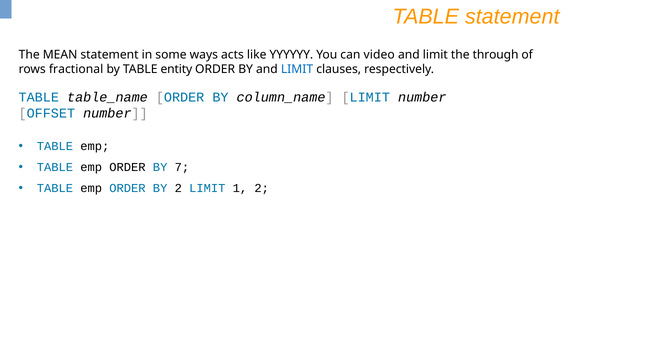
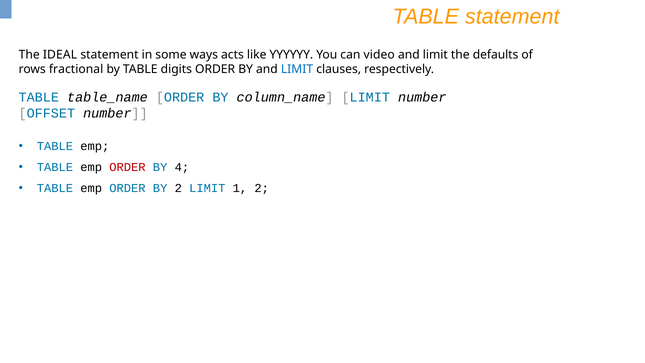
MEAN: MEAN -> IDEAL (60, 55)
through: through -> defaults (496, 55)
entity: entity -> digits (176, 69)
ORDER colour: black -> red (127, 167)
7: 7 -> 4 (182, 167)
